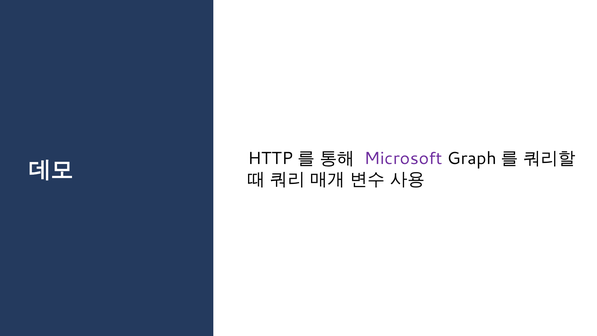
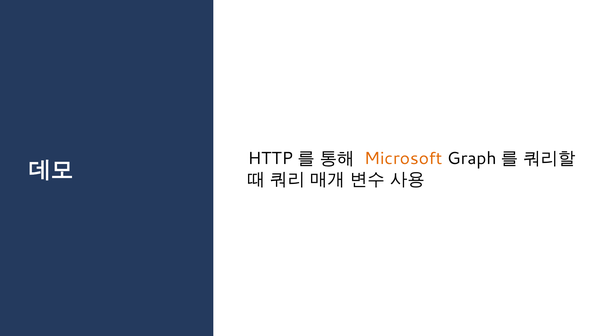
Microsoft colour: purple -> orange (403, 158)
